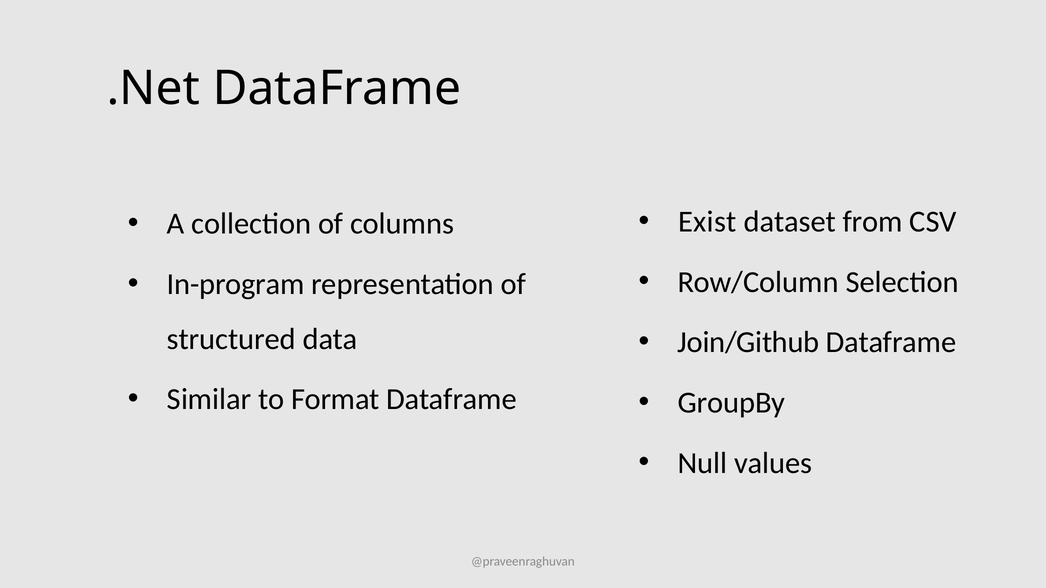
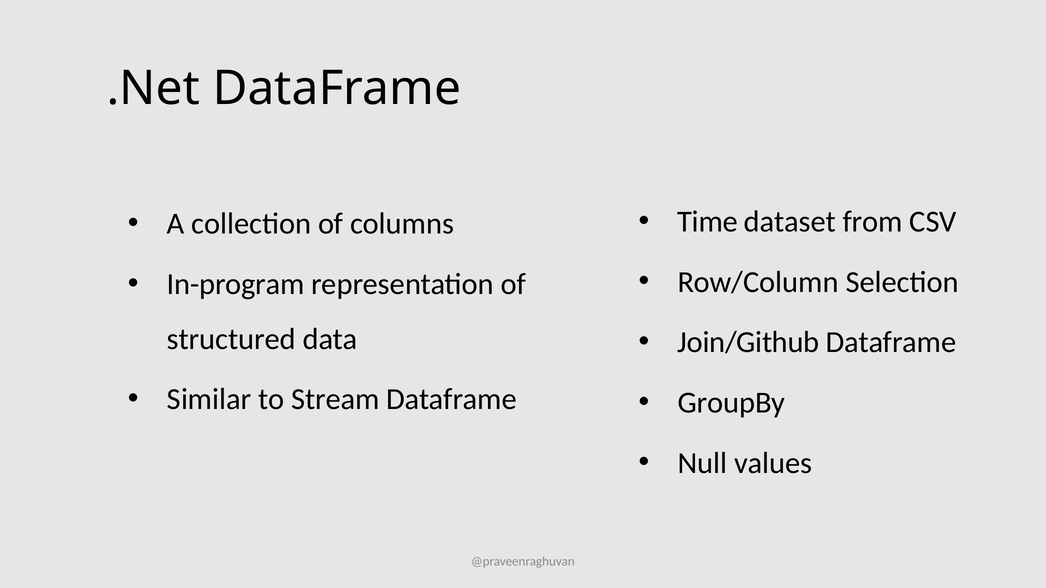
Exist: Exist -> Time (708, 222)
Format: Format -> Stream (335, 400)
